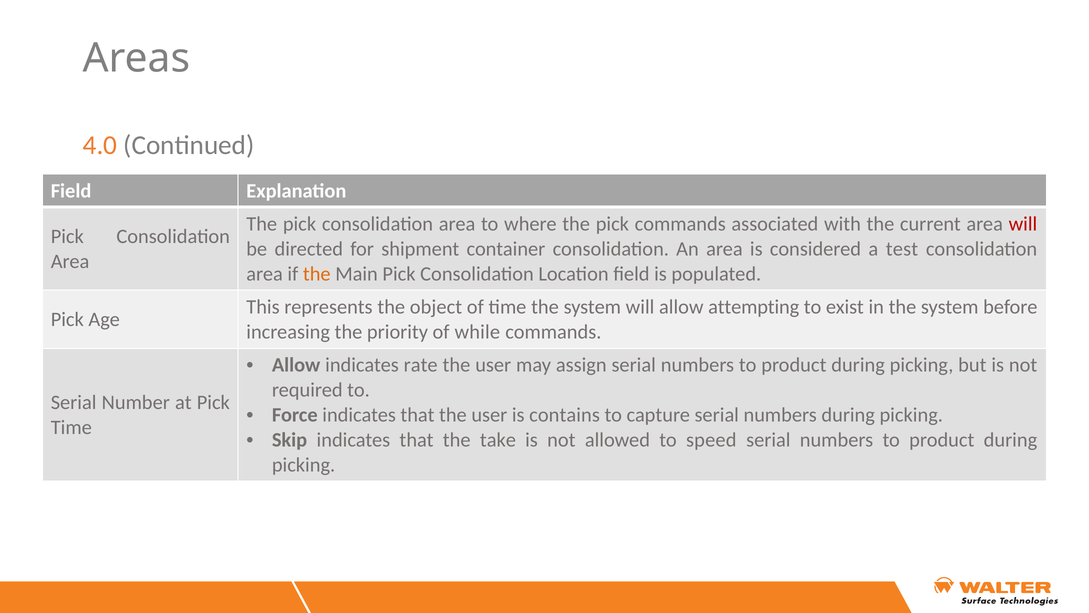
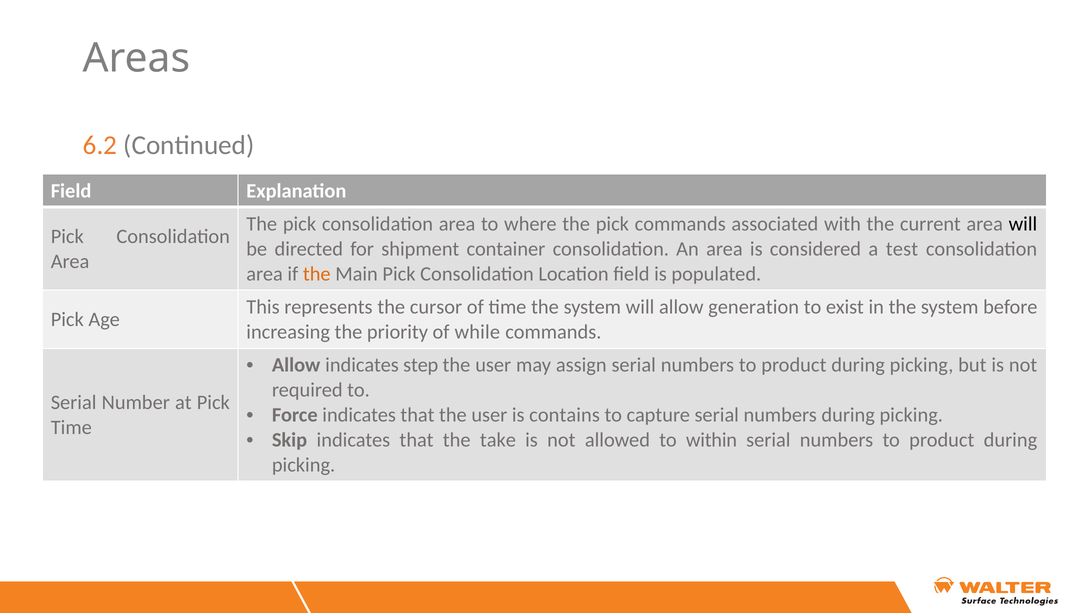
4.0: 4.0 -> 6.2 (100, 145)
will colour: red -> black (1023, 224)
object: object -> cursor (436, 307)
attempting: attempting -> generation (754, 307)
rate: rate -> step (421, 365)
speed: speed -> within (711, 440)
